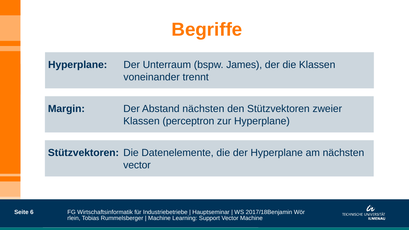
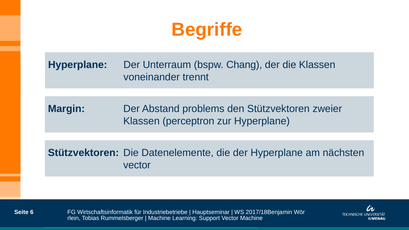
James: James -> Chang (244, 65)
Abstand nächsten: nächsten -> problems (203, 109)
